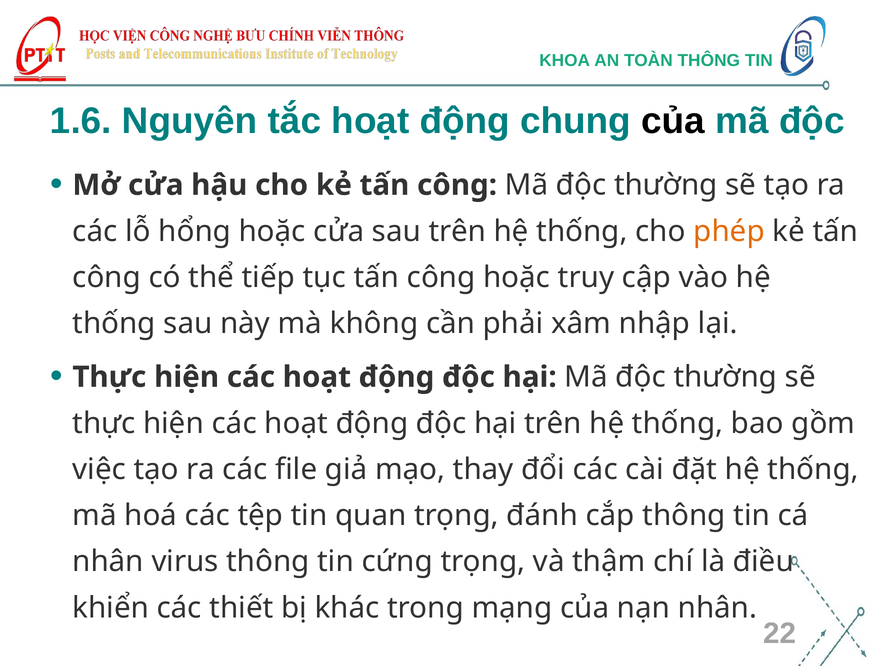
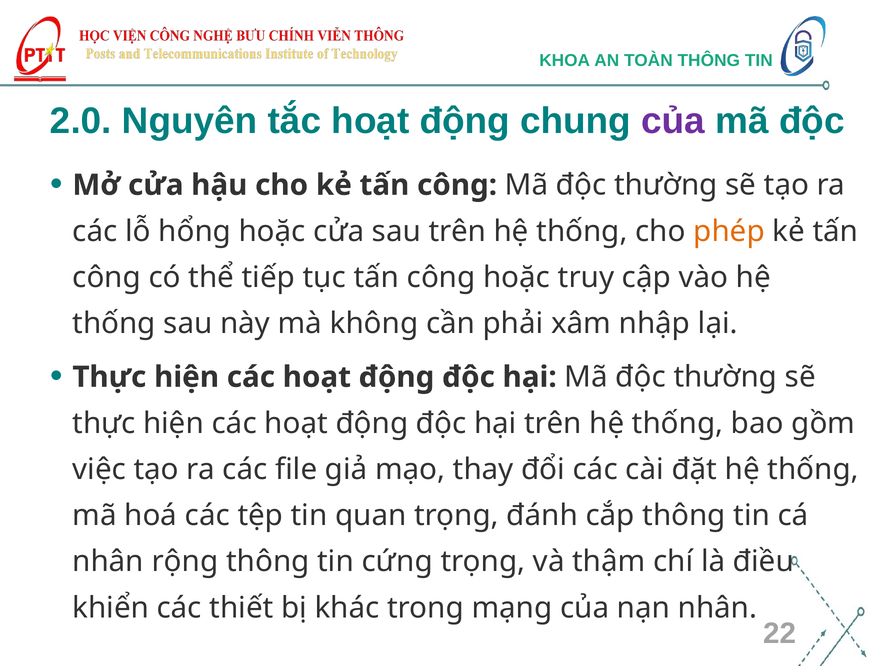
1.6: 1.6 -> 2.0 (81, 121)
của colour: black -> purple (673, 121)
virus: virus -> rộng (185, 562)
